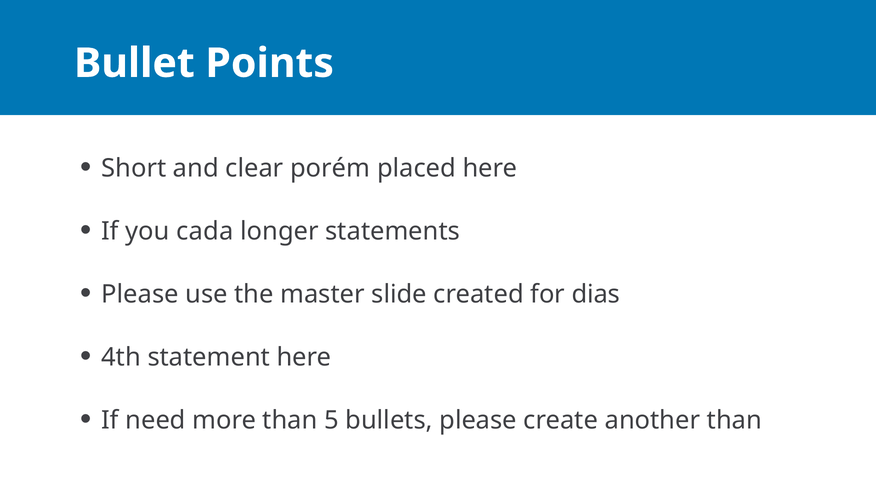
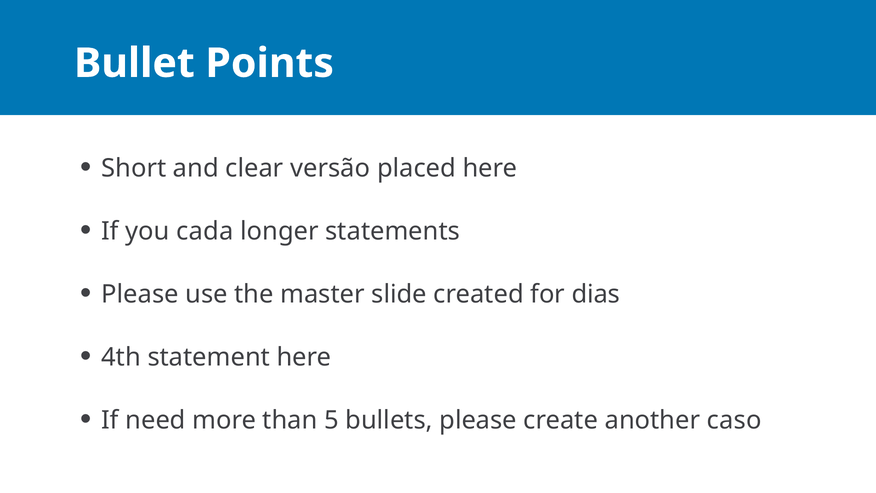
porém: porém -> versão (330, 168)
another than: than -> caso (734, 420)
